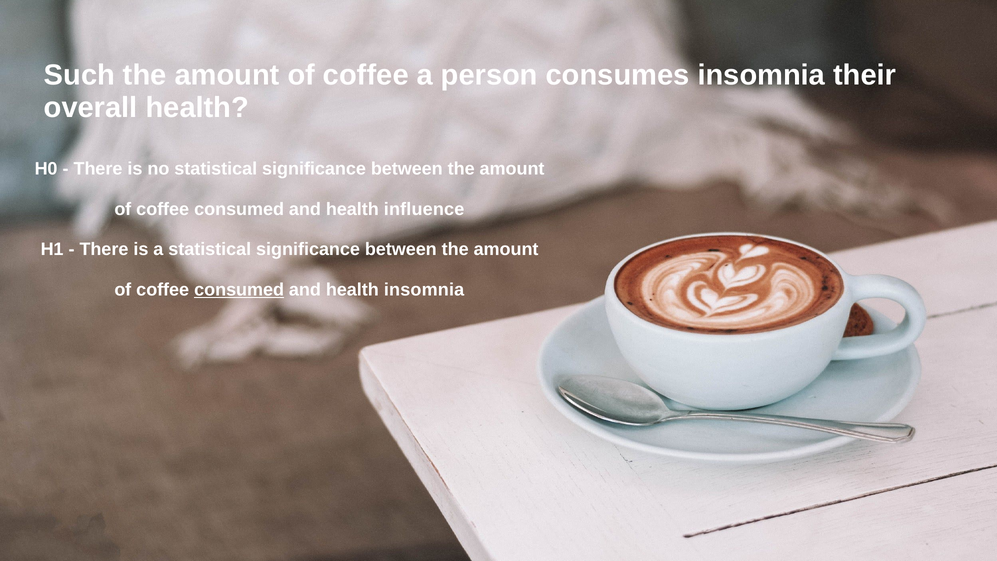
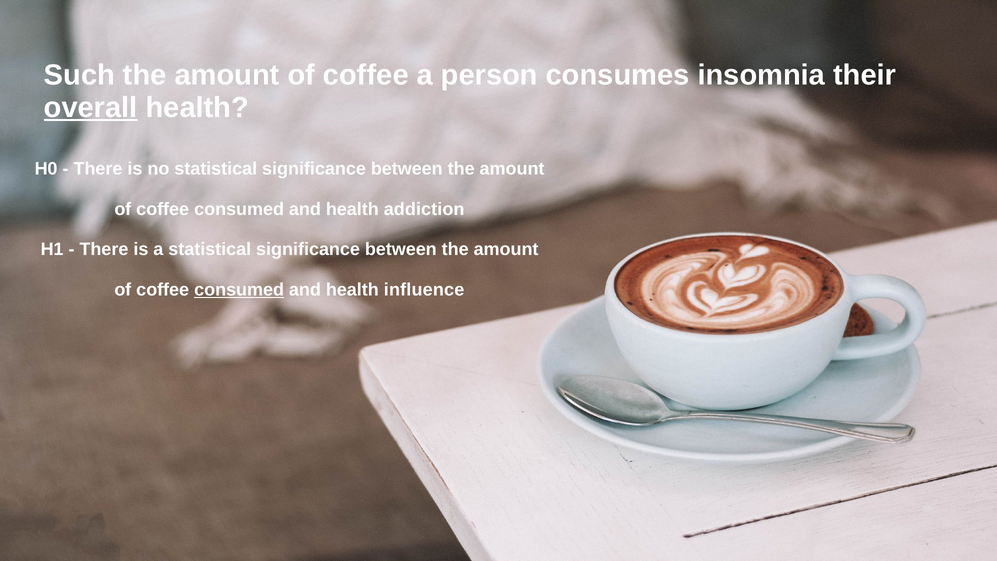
overall underline: none -> present (91, 108)
influence: influence -> addiction (424, 209)
health insomnia: insomnia -> influence (424, 290)
